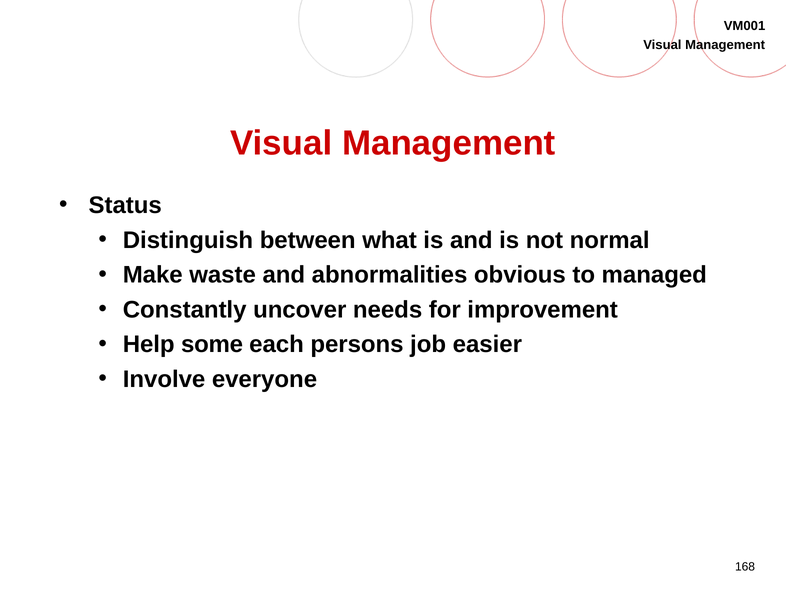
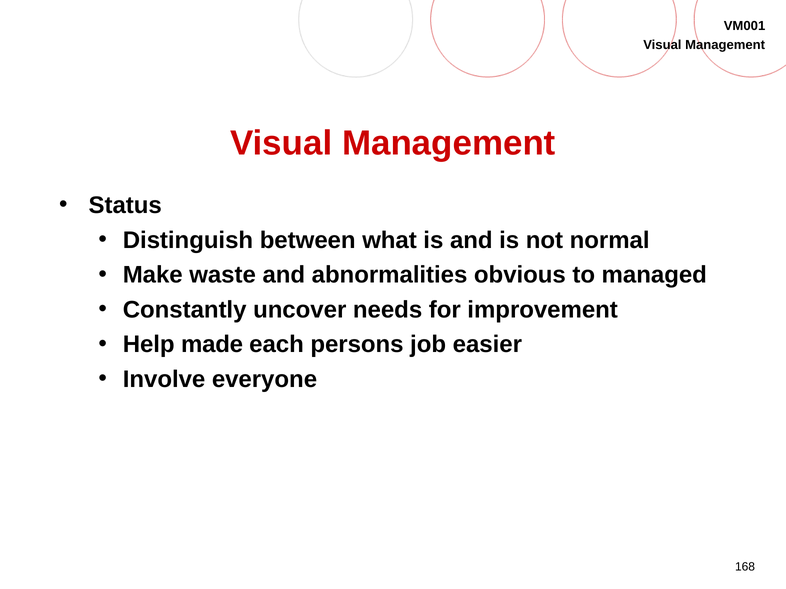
some: some -> made (212, 345)
